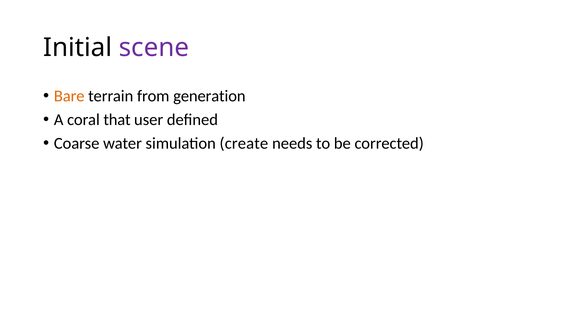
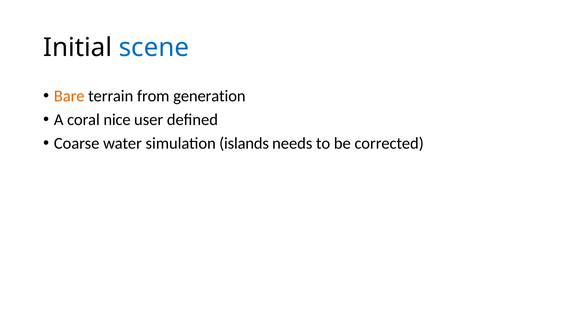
scene colour: purple -> blue (154, 48)
that: that -> nice (117, 120)
create: create -> islands (244, 143)
